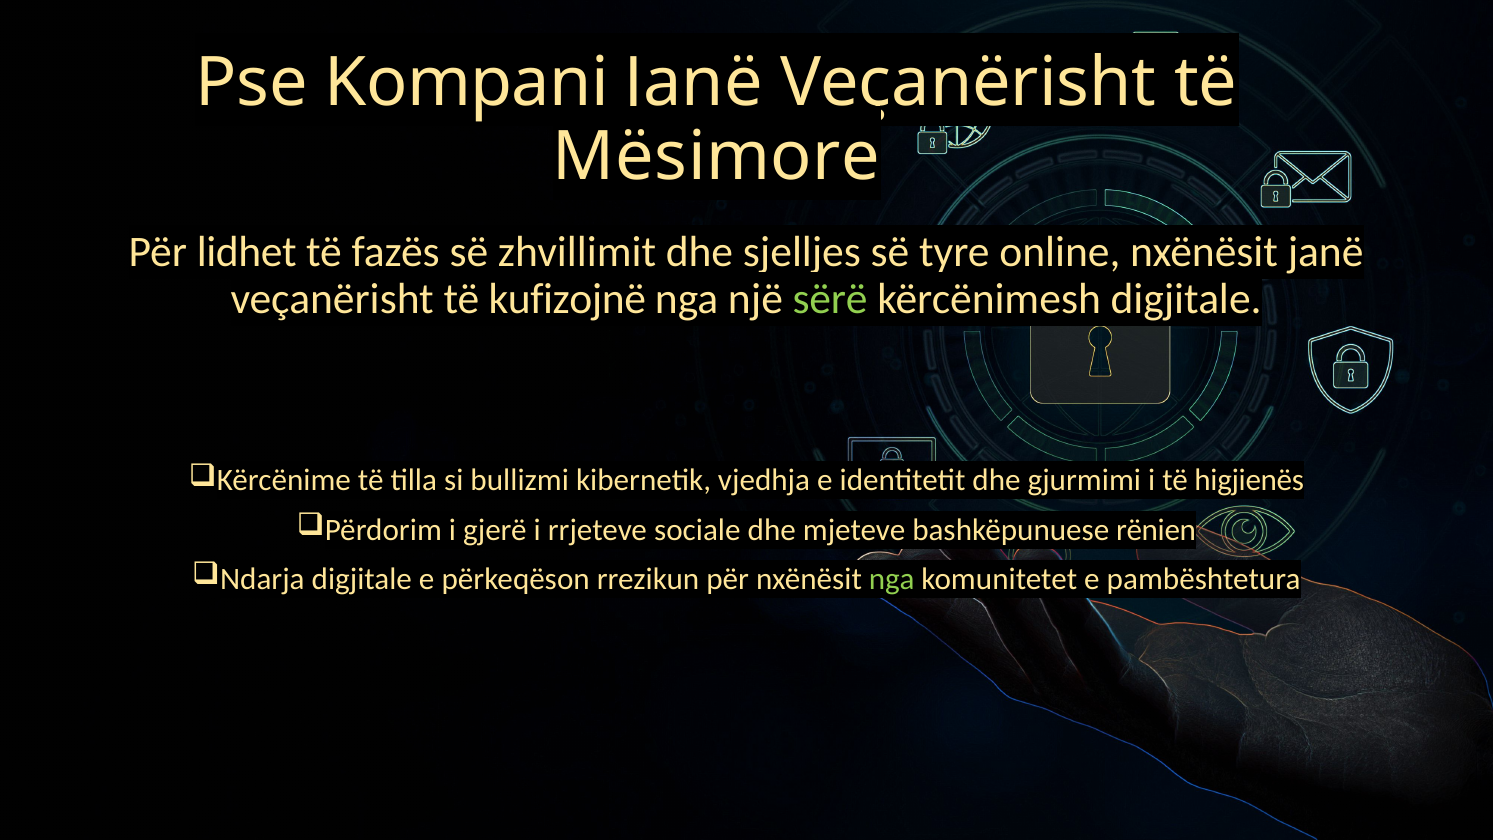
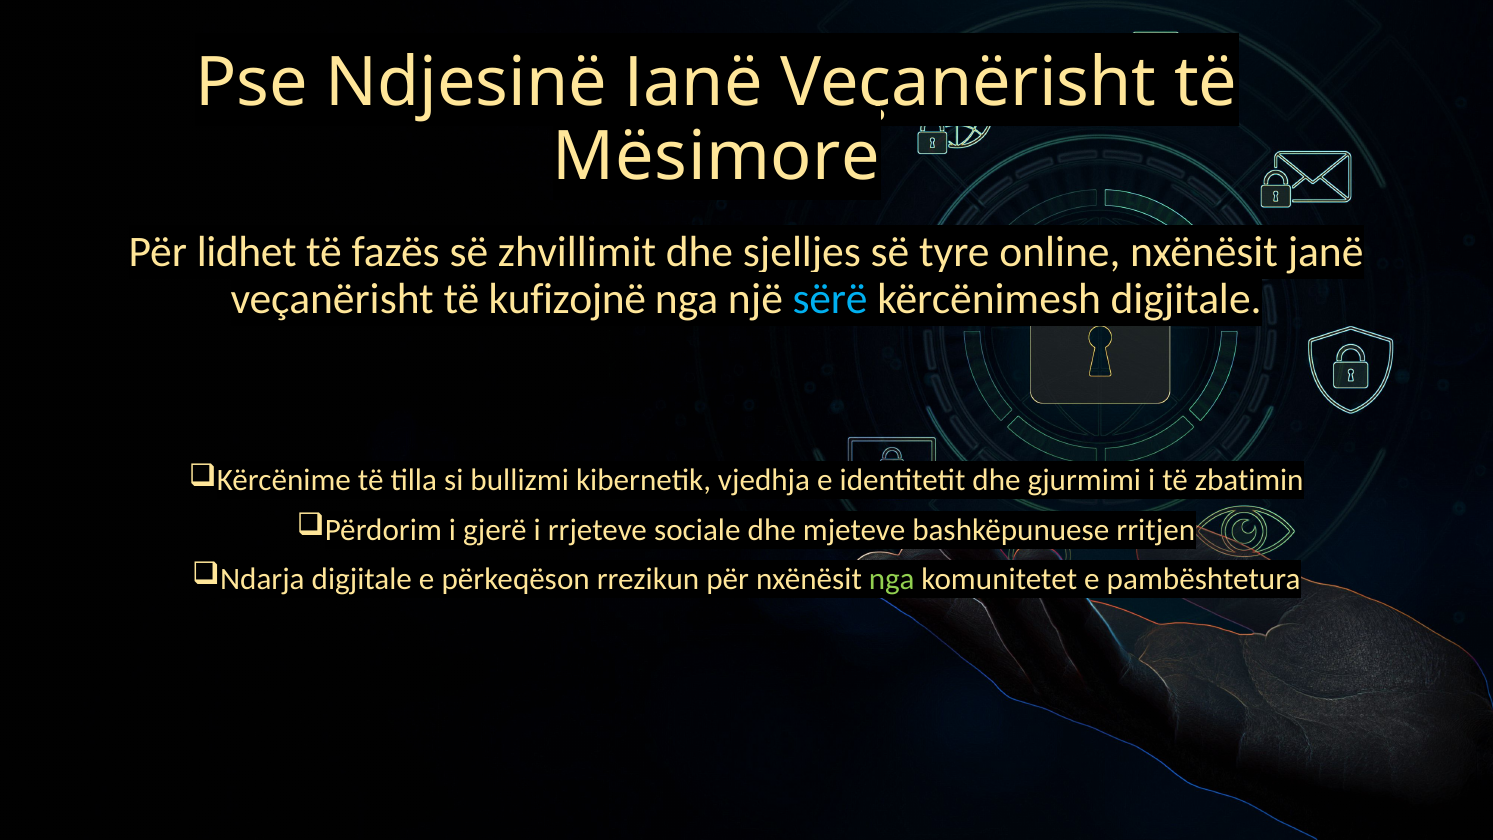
Kompani: Kompani -> Ndjesinë (466, 83)
sërë colour: light green -> light blue (830, 299)
higjienës: higjienës -> zbatimin (1249, 481)
rënien: rënien -> rritjen (1156, 530)
